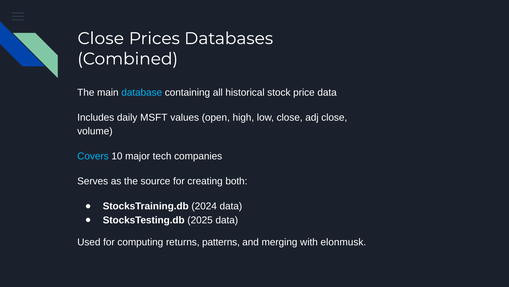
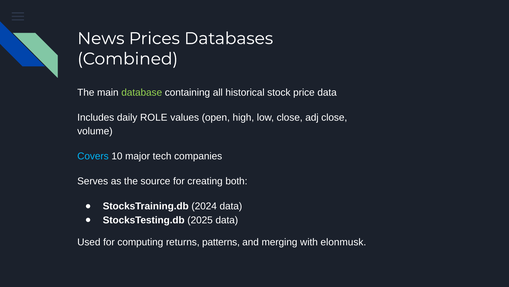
Close: Close -> News (101, 38)
database colour: light blue -> light green (142, 92)
MSFT: MSFT -> ROLE (154, 117)
